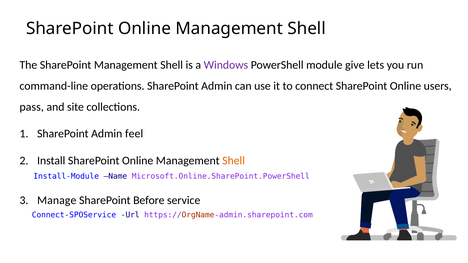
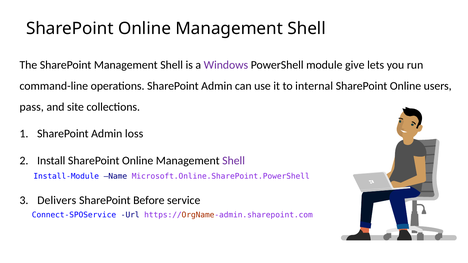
connect: connect -> internal (314, 86)
feel: feel -> loss (134, 134)
Shell colour: orange -> purple (234, 161)
Manage: Manage -> Delivers (57, 201)
